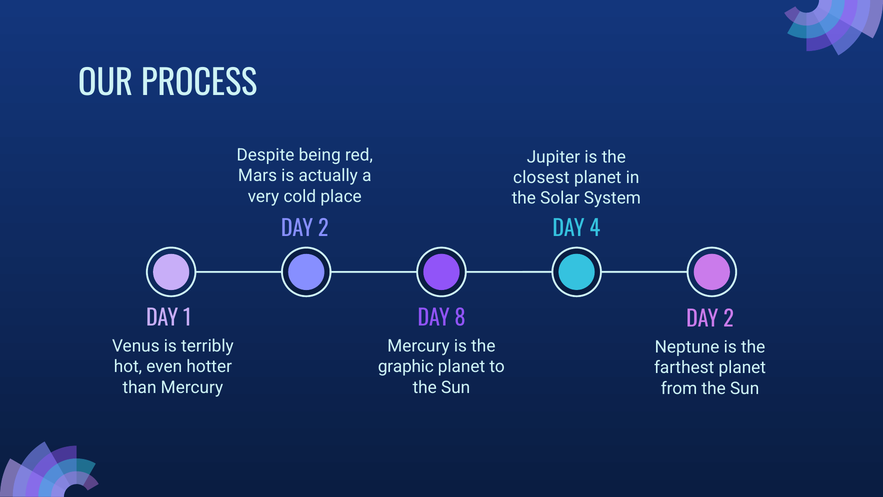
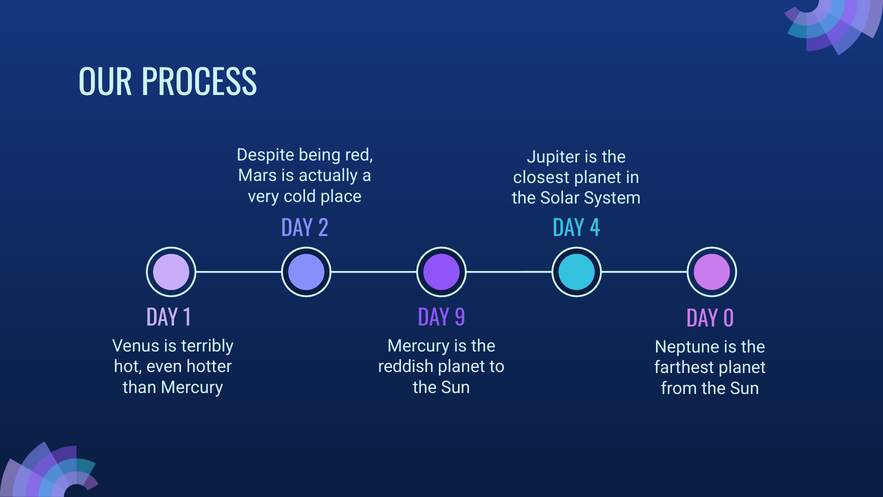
8: 8 -> 9 (460, 318)
2: 2 -> 0 (729, 319)
graphic: graphic -> reddish (406, 367)
